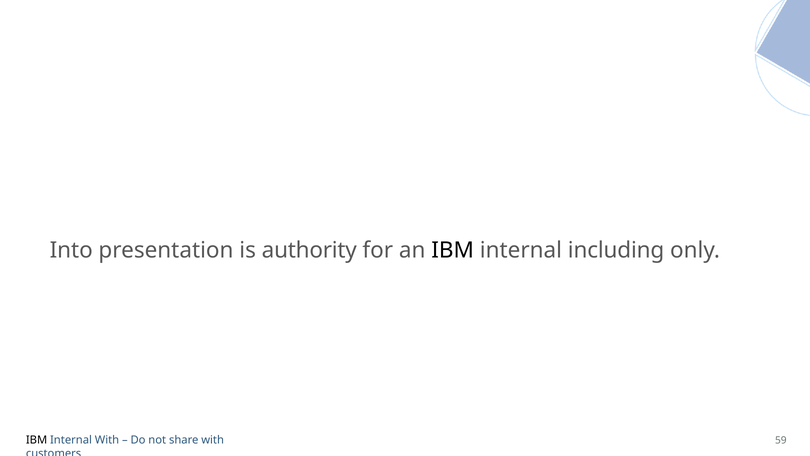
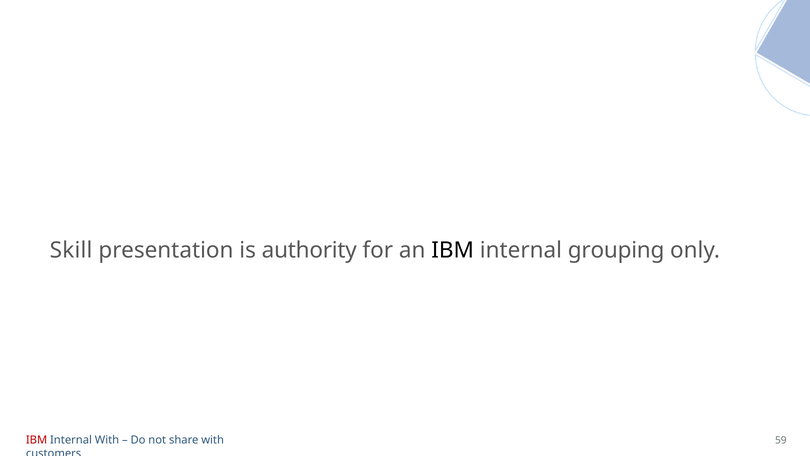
Into: Into -> Skill (71, 250)
including: including -> grouping (616, 250)
IBM colour: black -> red (37, 440)
